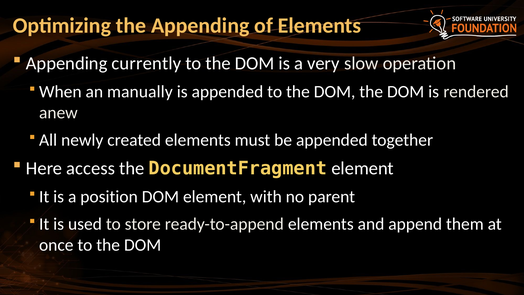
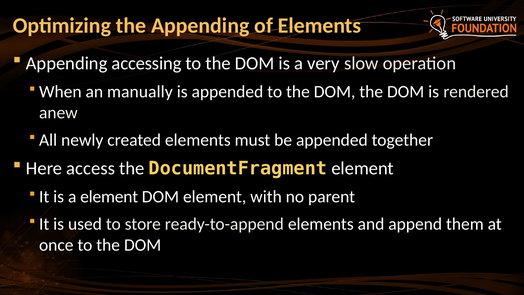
currently: currently -> accessing (147, 63)
a position: position -> element (109, 196)
